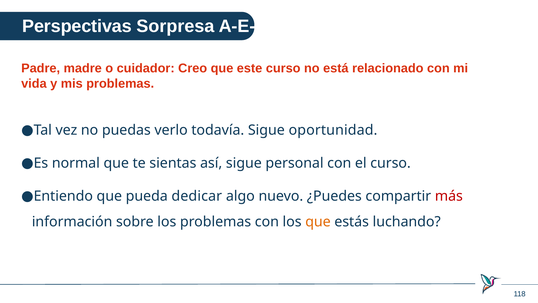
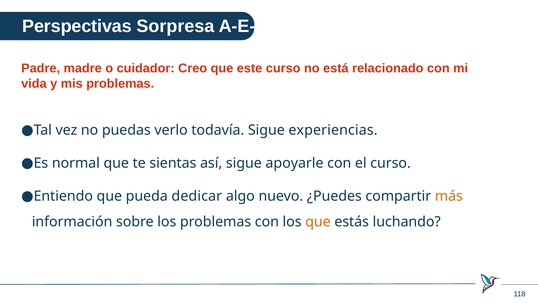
oportunidad: oportunidad -> experiencias (333, 130)
personal: personal -> apoyarle (295, 163)
más colour: red -> orange (449, 196)
